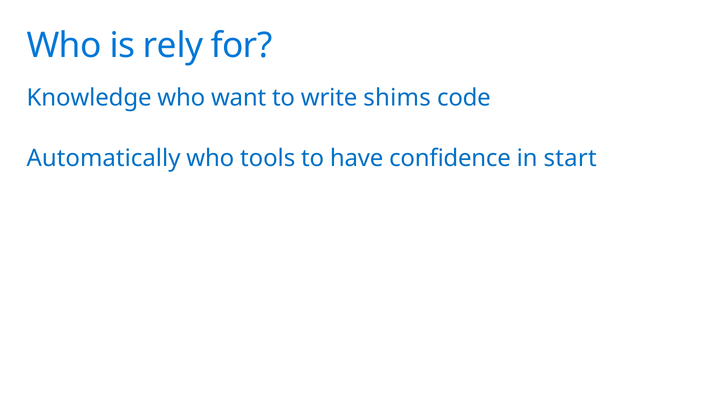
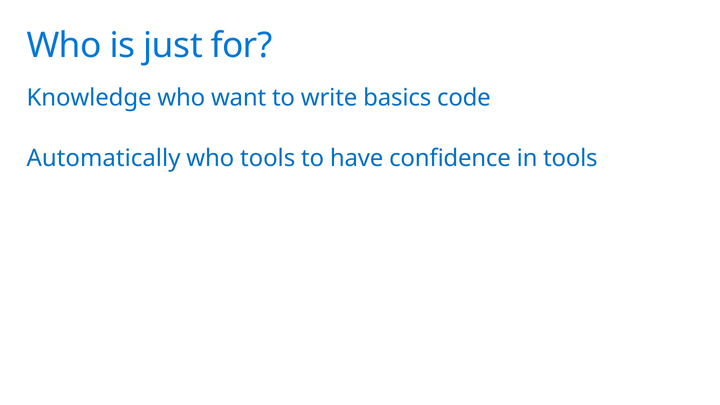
rely: rely -> just (173, 45)
shims: shims -> basics (397, 98)
in start: start -> tools (570, 158)
